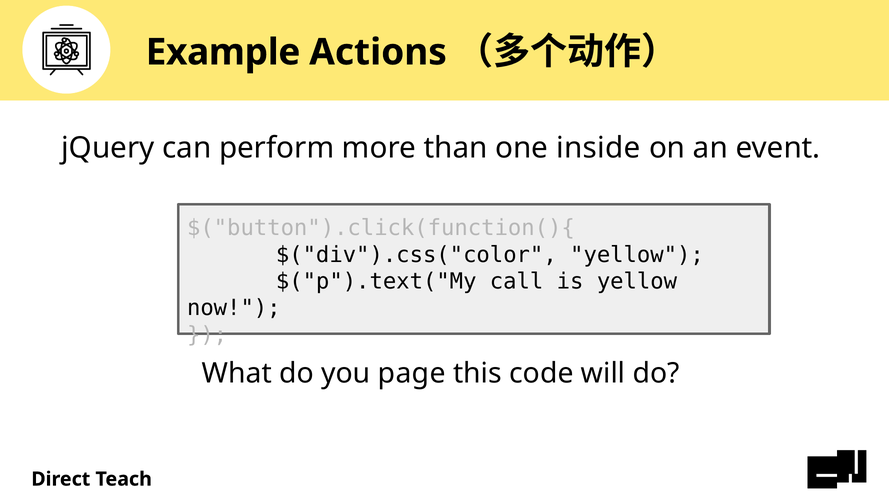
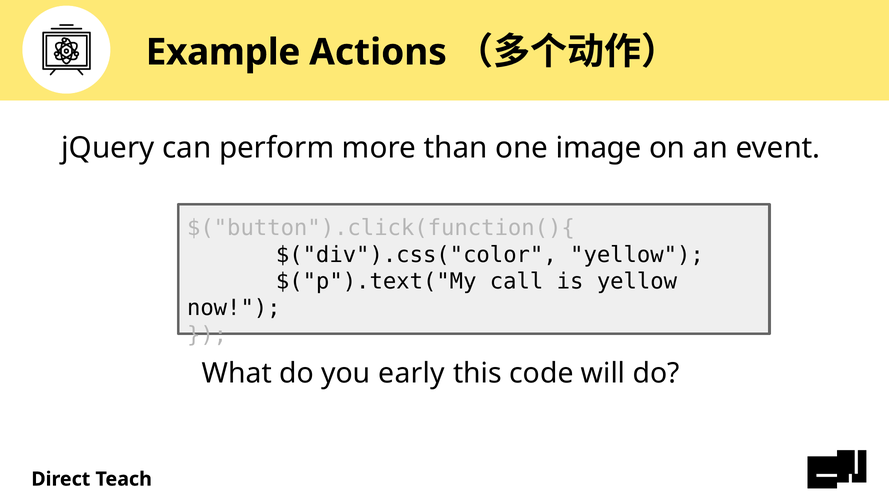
inside: inside -> image (599, 148)
page: page -> early (412, 373)
